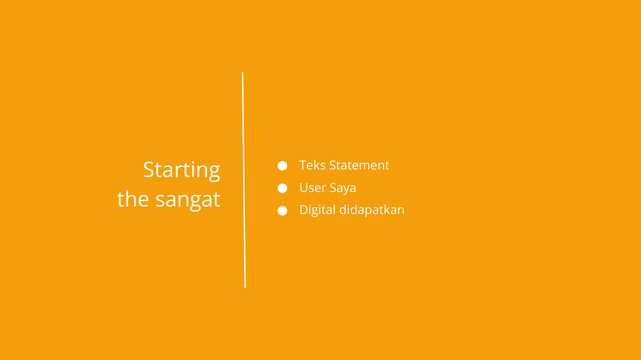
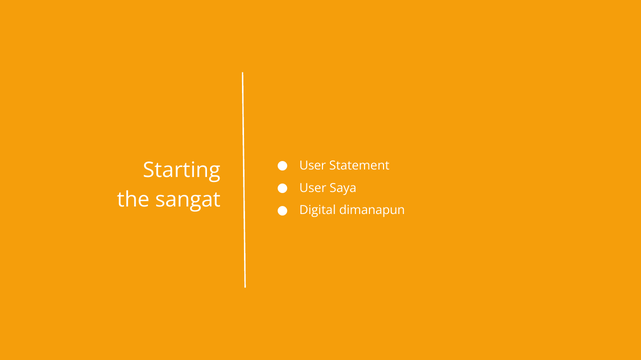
Teks: Teks -> User (313, 166)
didapatkan: didapatkan -> dimanapun (372, 211)
